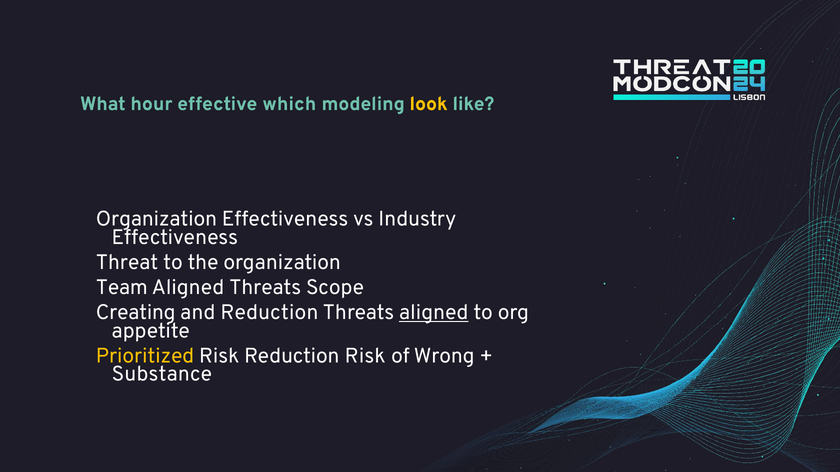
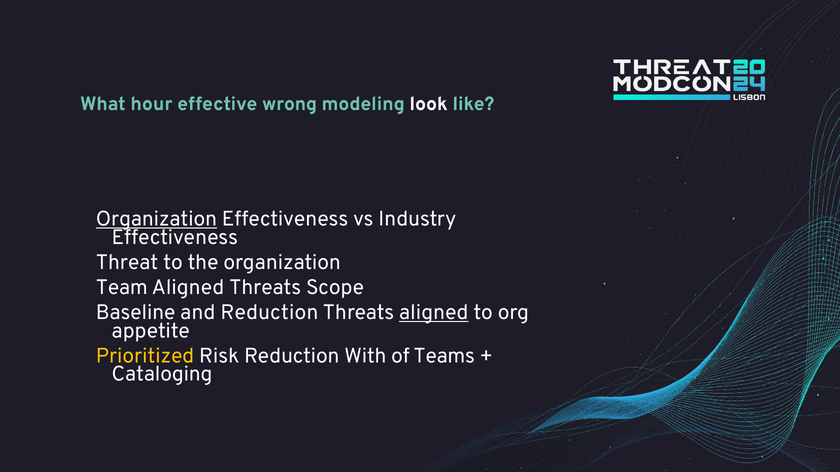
which: which -> wrong (289, 104)
look colour: yellow -> white (429, 104)
Organization underline: none -> present (156, 219)
Creating: Creating -> Baseline (136, 313)
Reduction Risk: Risk -> With (365, 356)
Wrong: Wrong -> Teams (444, 356)
Substance: Substance -> Cataloging (162, 374)
